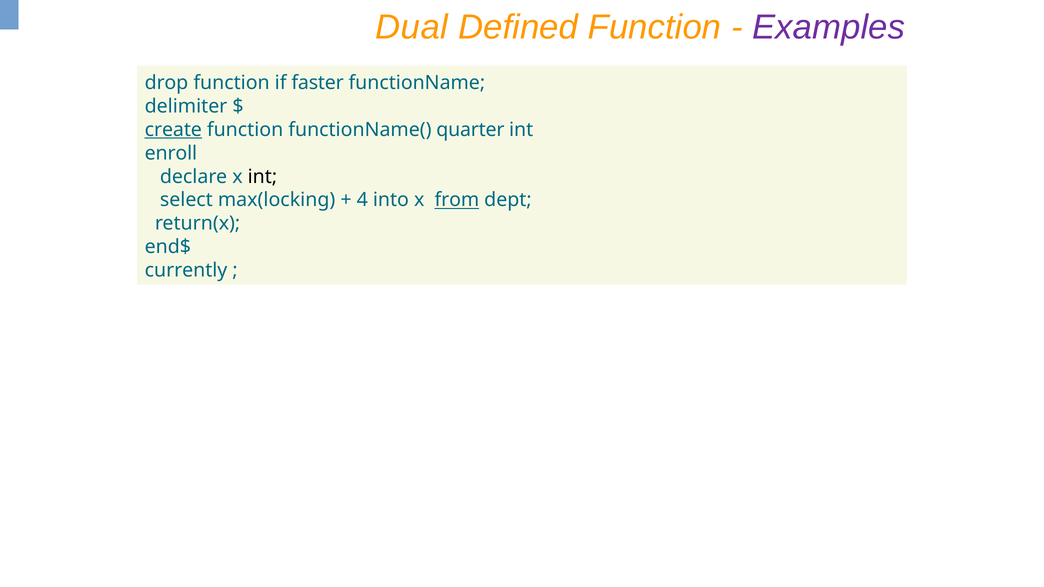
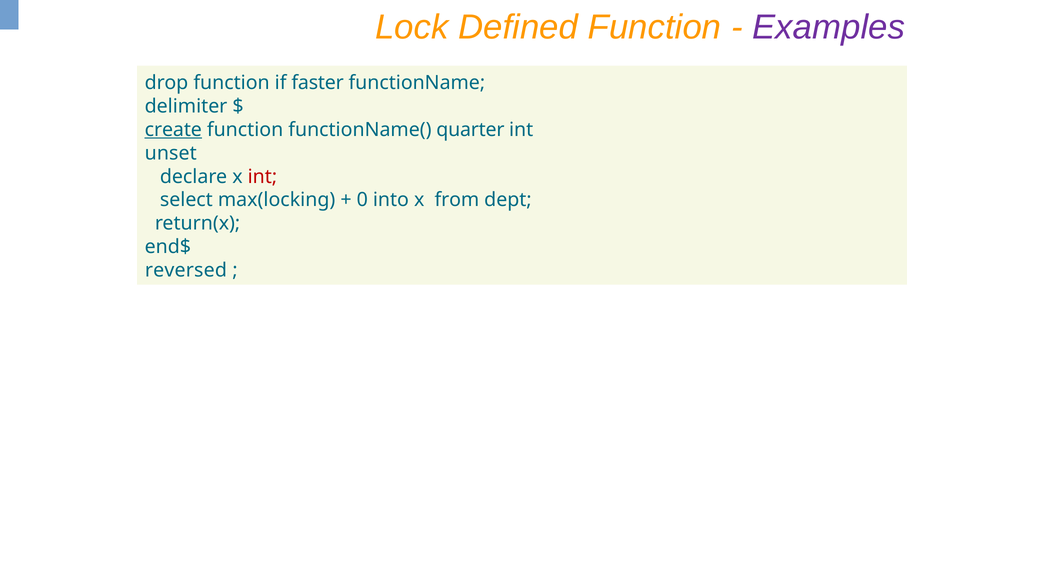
Dual: Dual -> Lock (412, 27)
enroll: enroll -> unset (171, 153)
int colour: black -> red (262, 177)
4: 4 -> 0 (362, 200)
from underline: present -> none (457, 200)
currently: currently -> reversed (186, 271)
